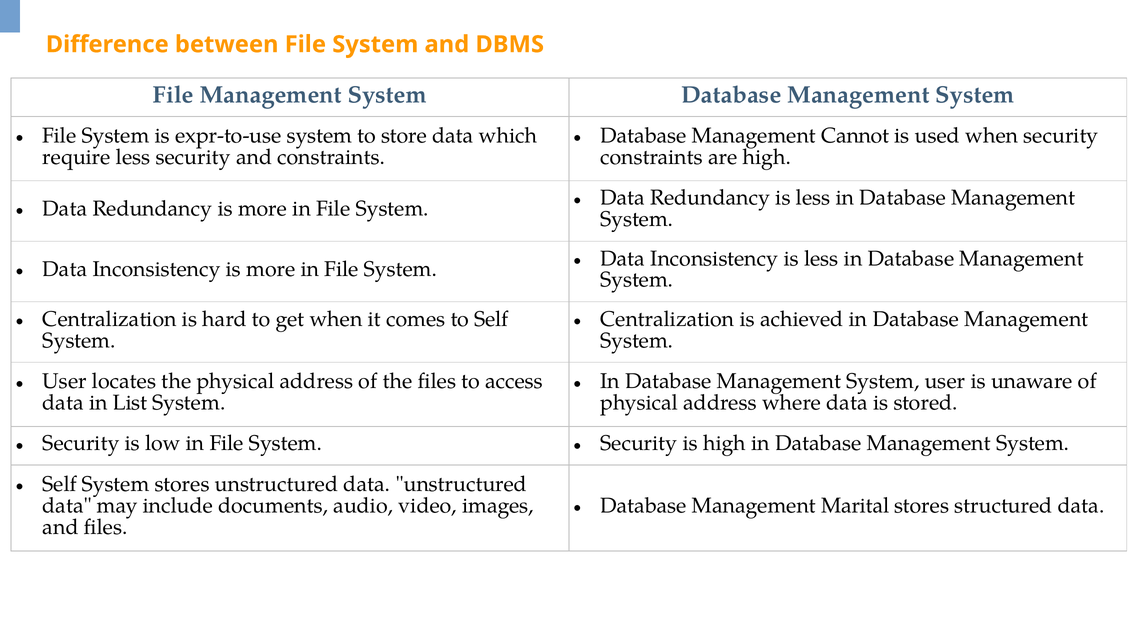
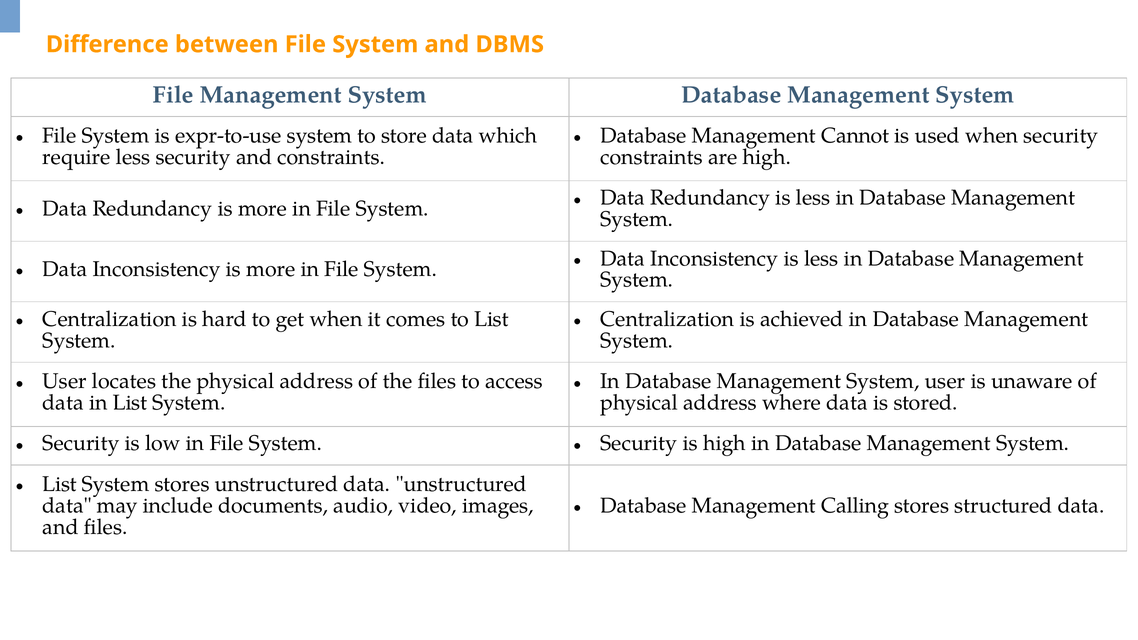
to Self: Self -> List (492, 319)
Self: Self -> List (60, 484)
Marital: Marital -> Calling (855, 506)
